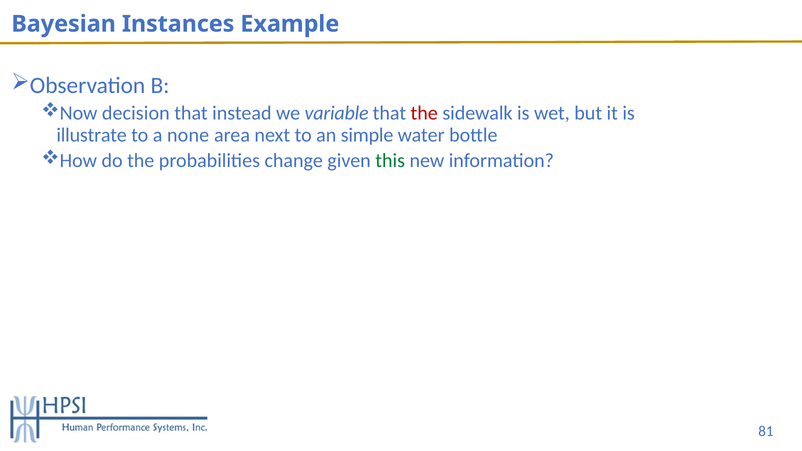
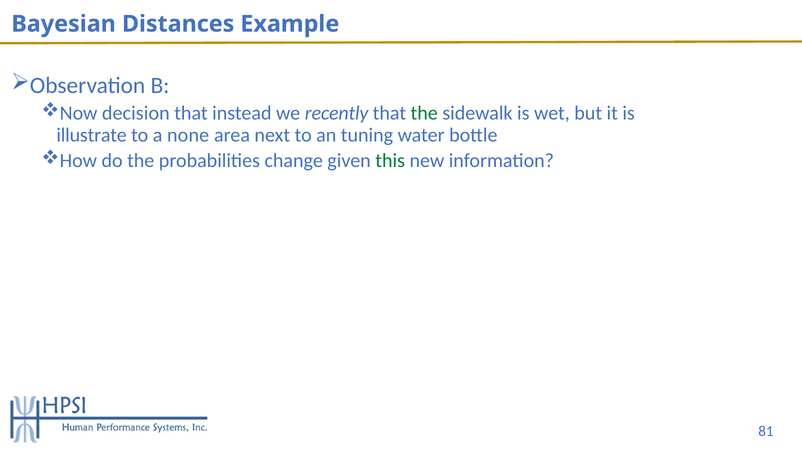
Instances: Instances -> Distances (178, 24)
variable: variable -> recently (337, 113)
the colour: red -> green (424, 113)
simple: simple -> tuning (367, 135)
